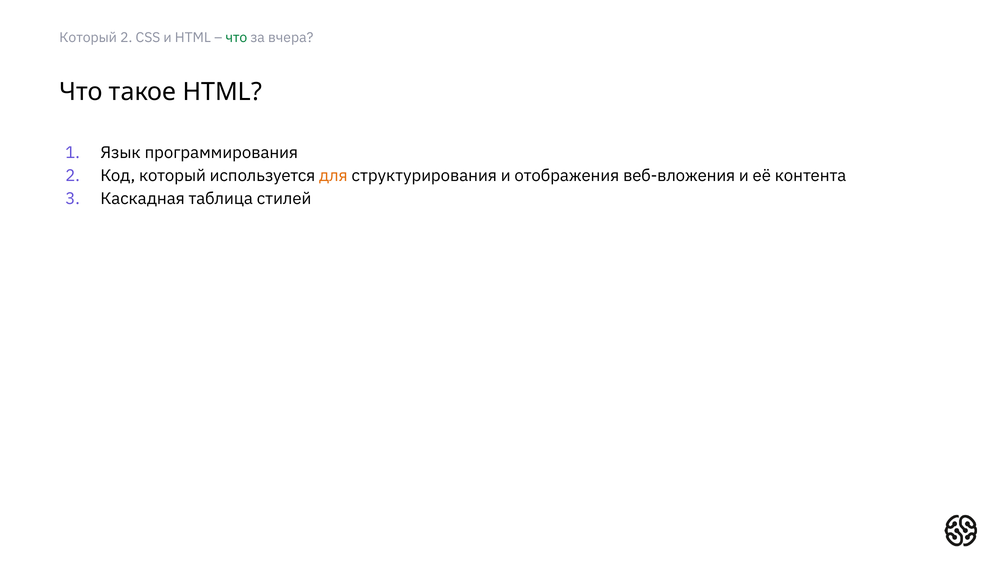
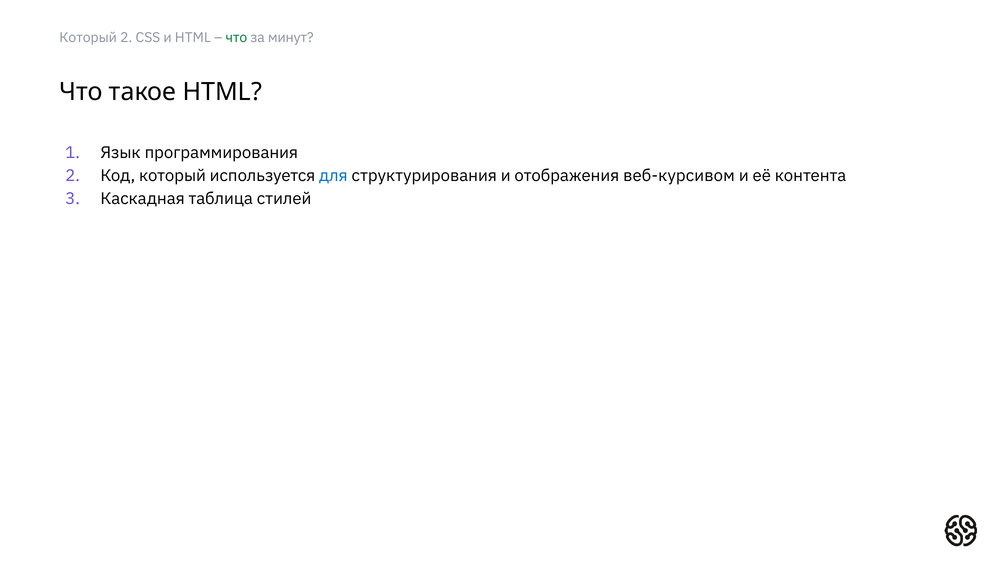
вчера: вчера -> минут (291, 37)
для colour: orange -> blue (333, 176)
веб-вложения: веб-вложения -> веб-курсивом (679, 176)
